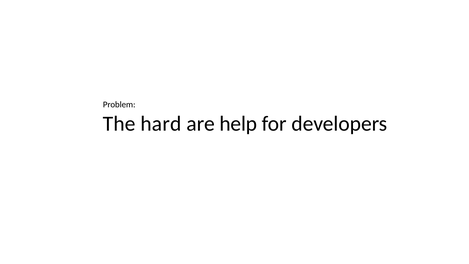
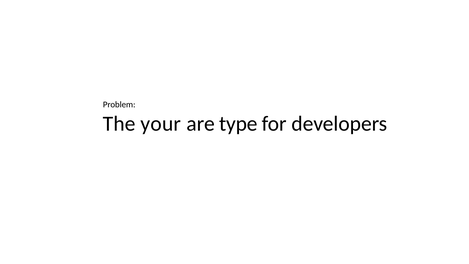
hard: hard -> your (161, 124)
help: help -> type (238, 124)
